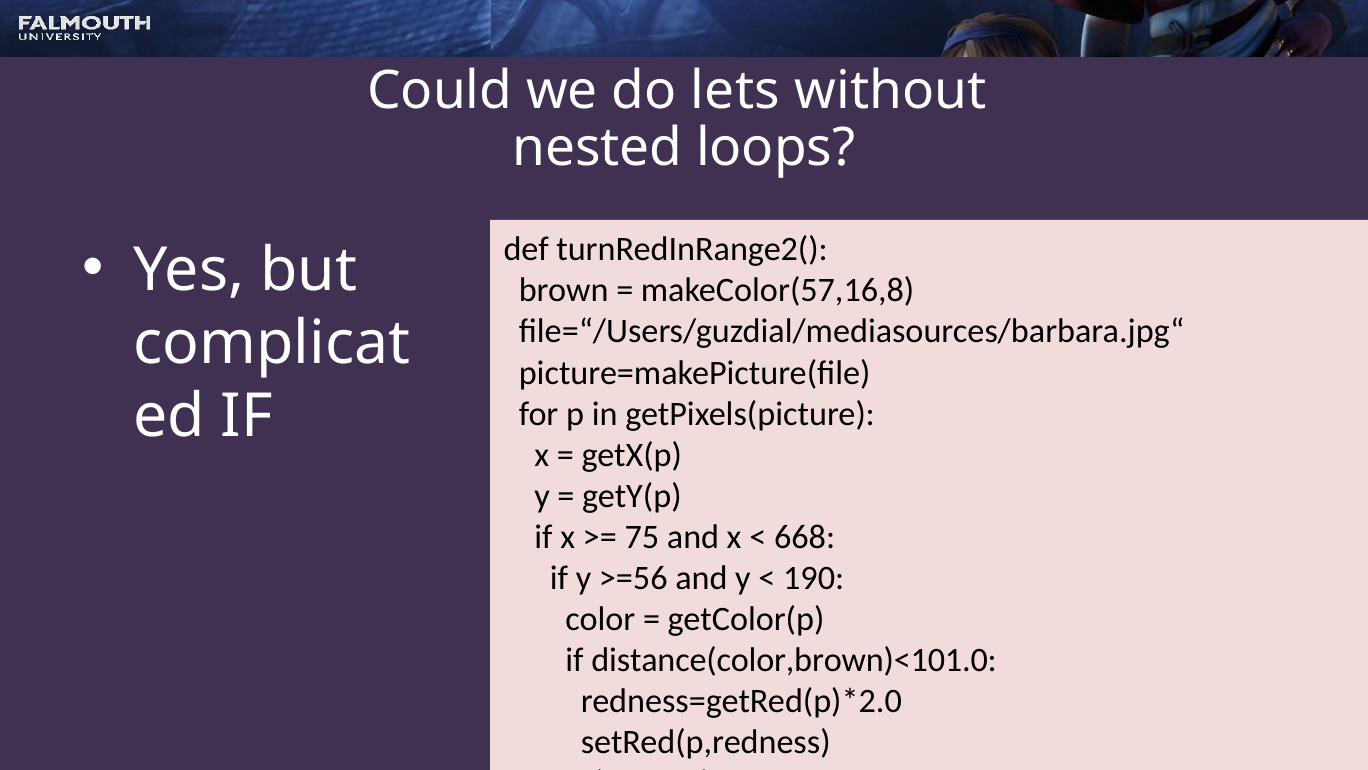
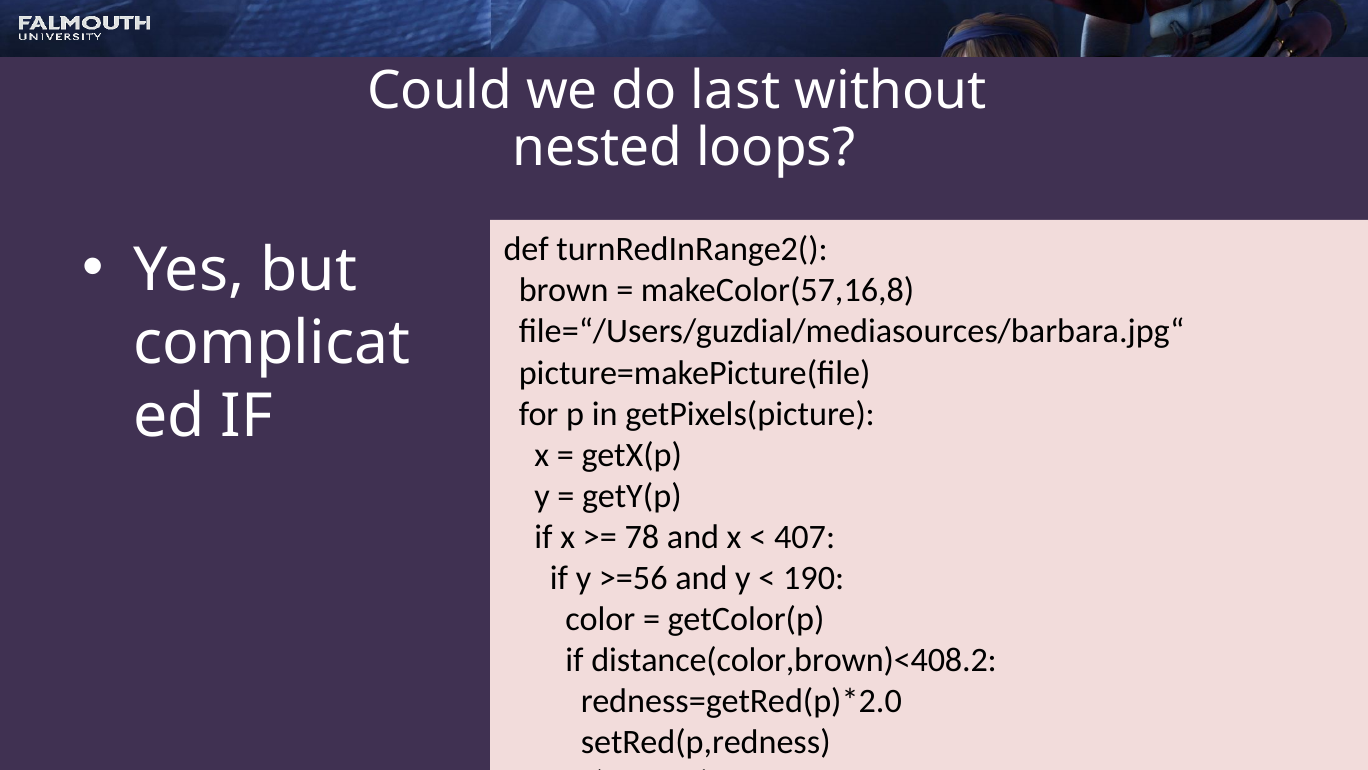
lets: lets -> last (735, 91)
75: 75 -> 78 (642, 537)
668: 668 -> 407 (805, 537)
distance(color,brown)<101.0: distance(color,brown)<101.0 -> distance(color,brown)<408.2 (794, 660)
